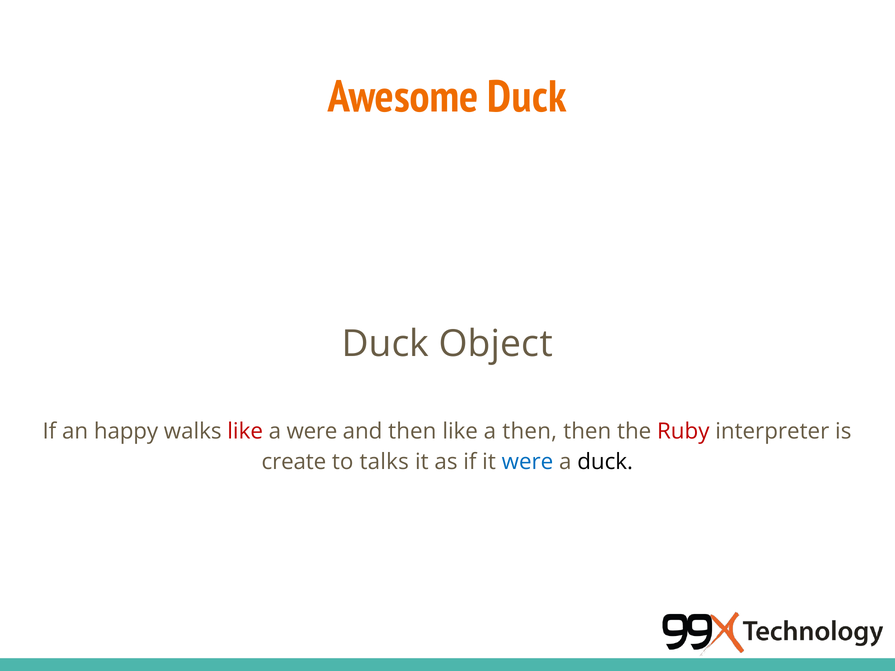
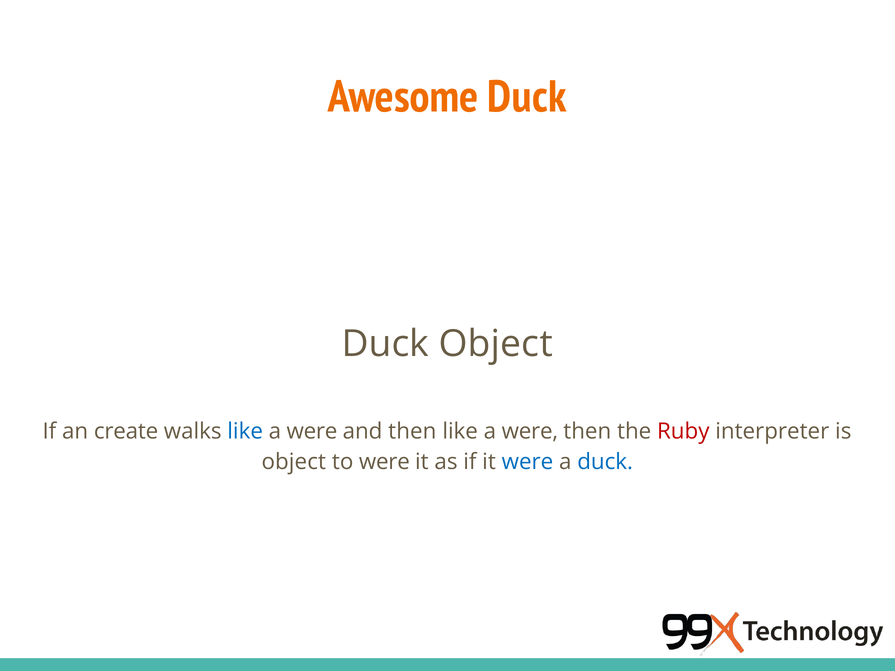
happy: happy -> create (126, 431)
like colour: red -> blue (245, 431)
then: then -> were (530, 431)
create: create -> object (294, 462)
to talks: talks -> were (384, 462)
duck colour: black -> blue (605, 462)
